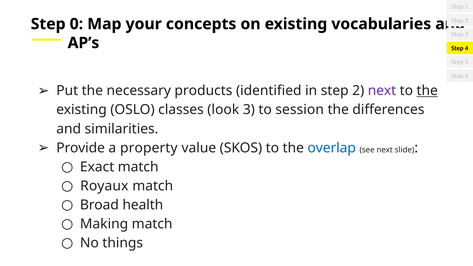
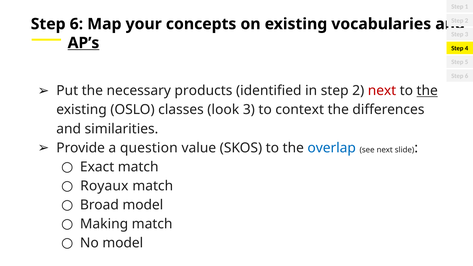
0: 0 -> 6 (76, 24)
AP’s underline: none -> present (83, 43)
next colour: purple -> red (382, 91)
session: session -> context (300, 110)
property: property -> question (149, 148)
Broad health: health -> model (143, 205)
No things: things -> model (123, 243)
